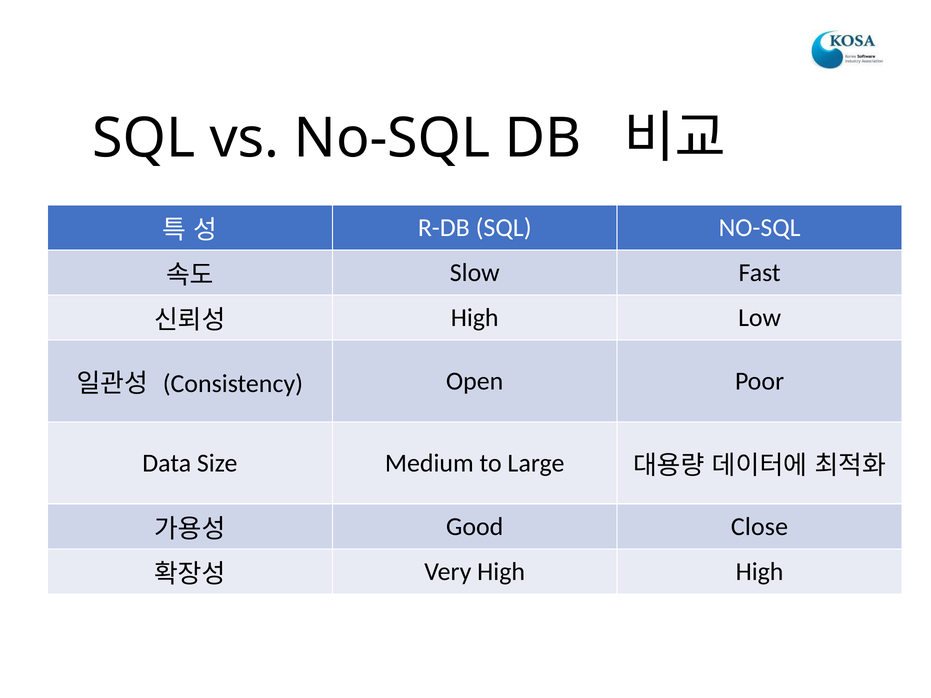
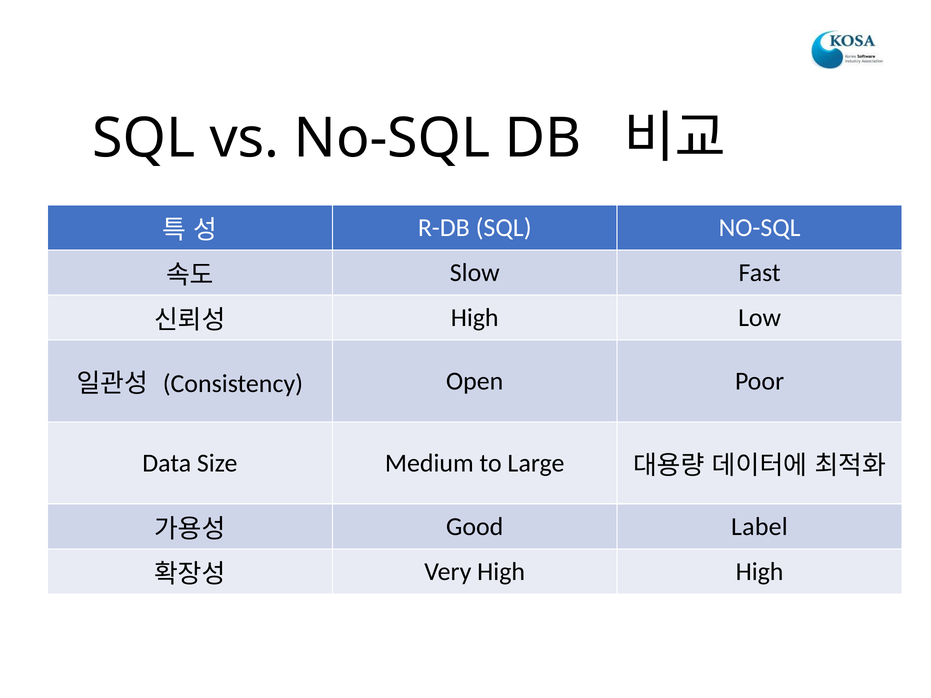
Close: Close -> Label (759, 527)
